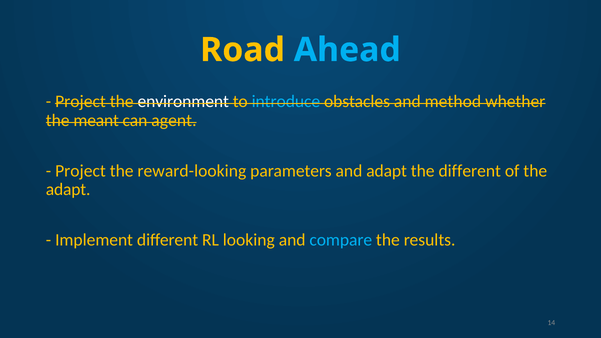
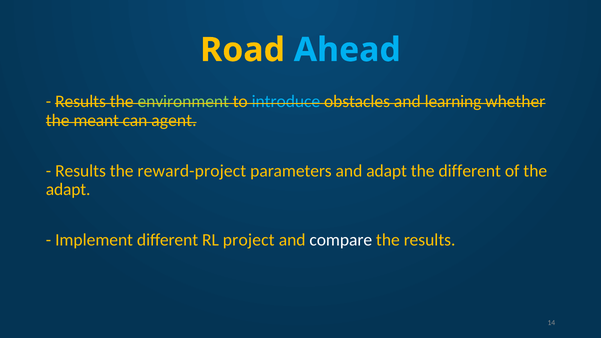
Project: Project -> Results (81, 102)
environment colour: white -> light green (183, 102)
method: method -> learning (453, 102)
Project: Project -> Results (81, 171)
reward-looking: reward-looking -> reward-project (192, 171)
looking: looking -> project (249, 240)
compare colour: light blue -> white (341, 240)
